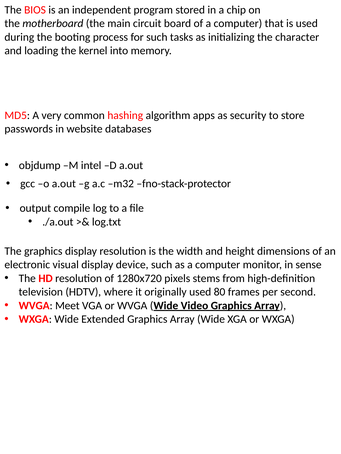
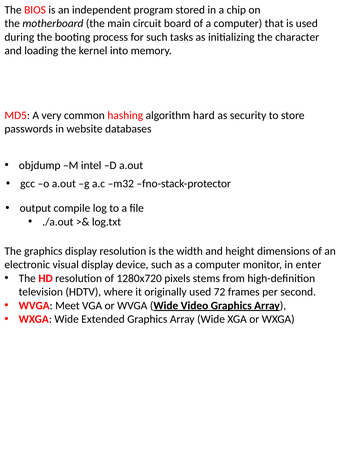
apps: apps -> hard (204, 115)
sense: sense -> enter (308, 265)
80: 80 -> 72 (220, 292)
